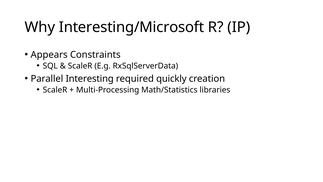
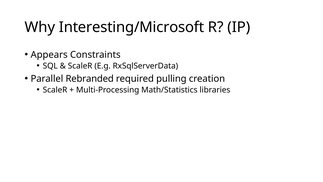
Interesting: Interesting -> Rebranded (90, 79)
quickly: quickly -> pulling (171, 79)
